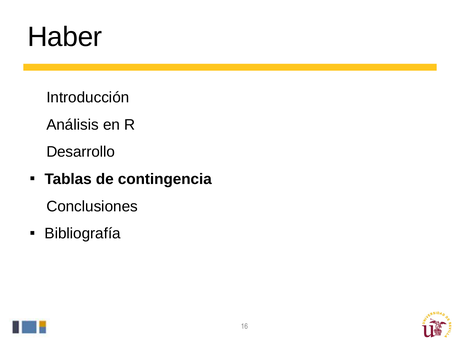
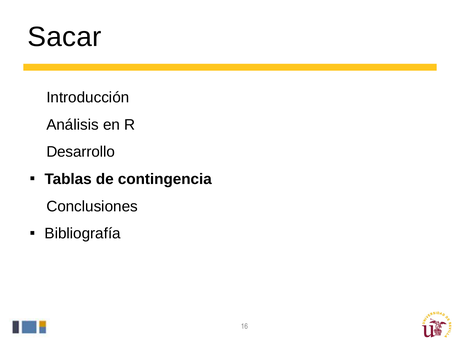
Haber: Haber -> Sacar (65, 37)
